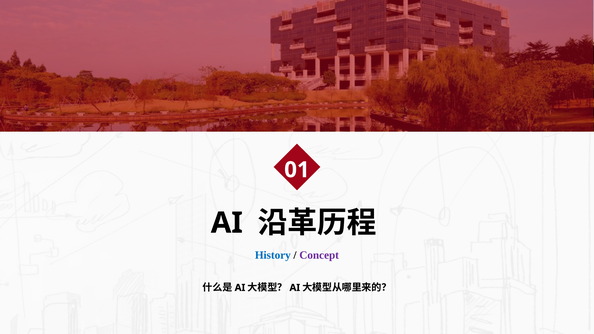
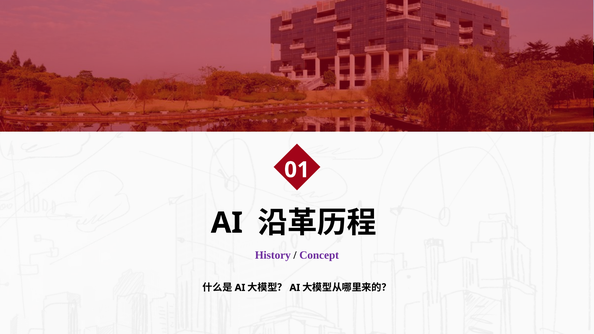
History colour: blue -> purple (273, 255)
